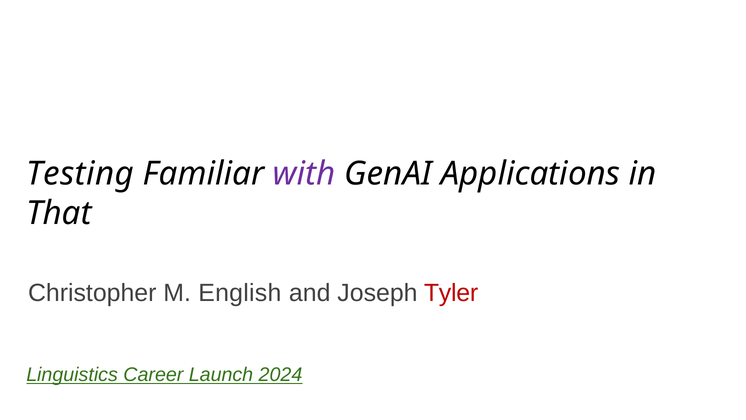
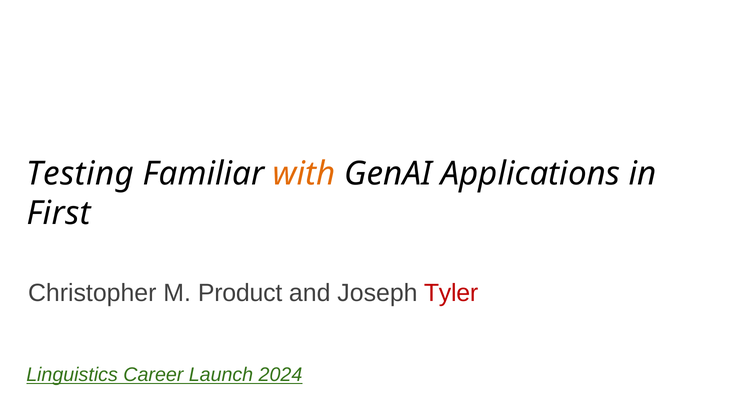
with colour: purple -> orange (304, 174)
That: That -> First (59, 213)
English: English -> Product (240, 293)
